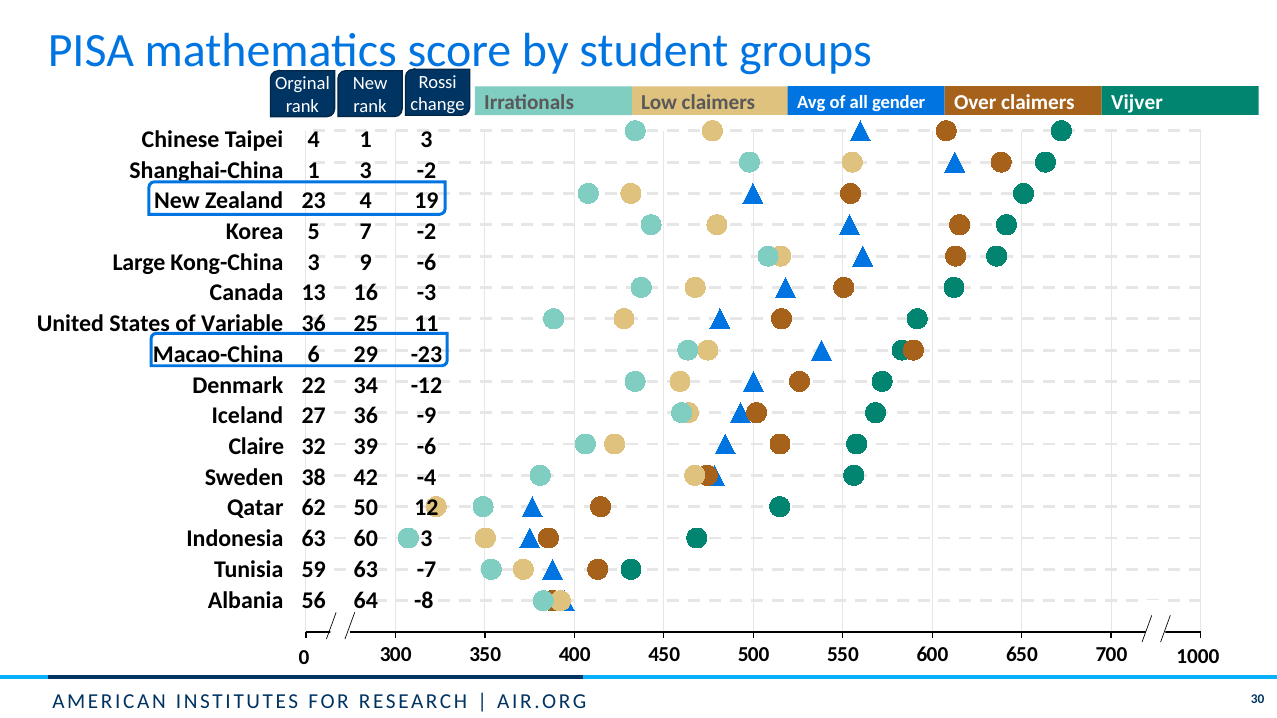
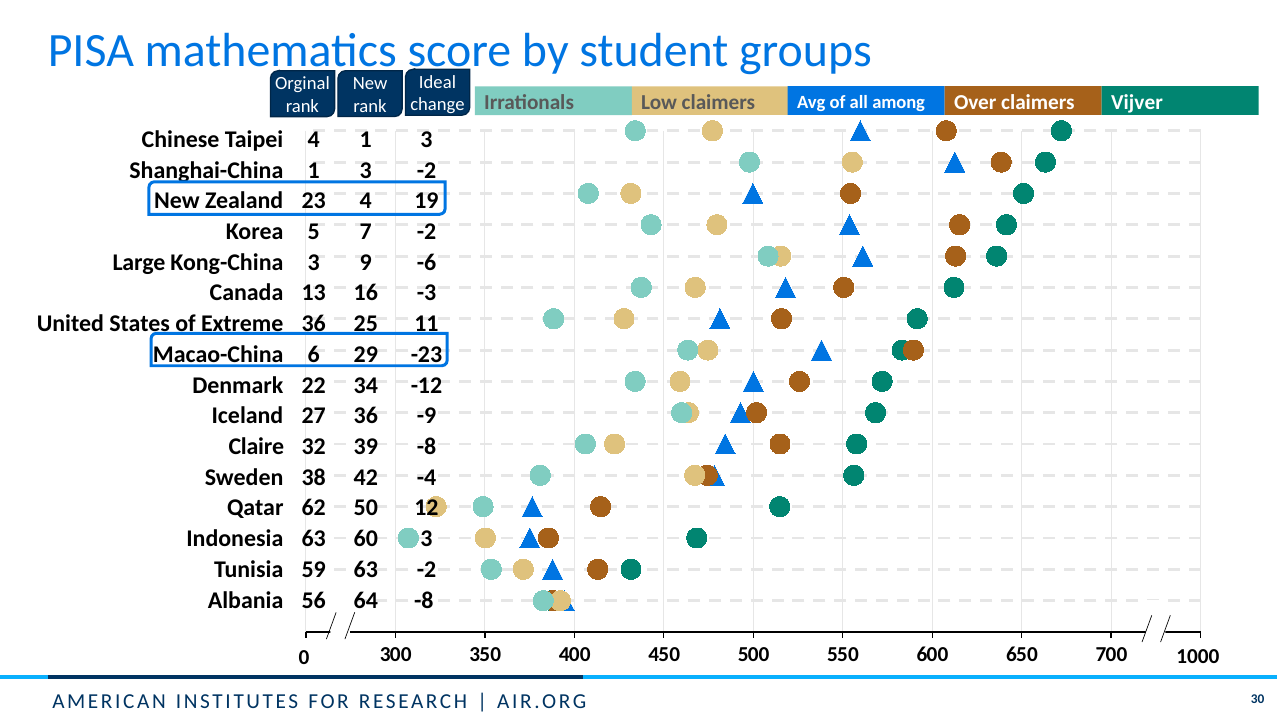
Rossi: Rossi -> Ideal (437, 82)
gender: gender -> among (899, 102)
Variable: Variable -> Extreme (242, 324)
-6: -6 -> -8 (427, 447)
-7: -7 -> -2 (427, 570)
